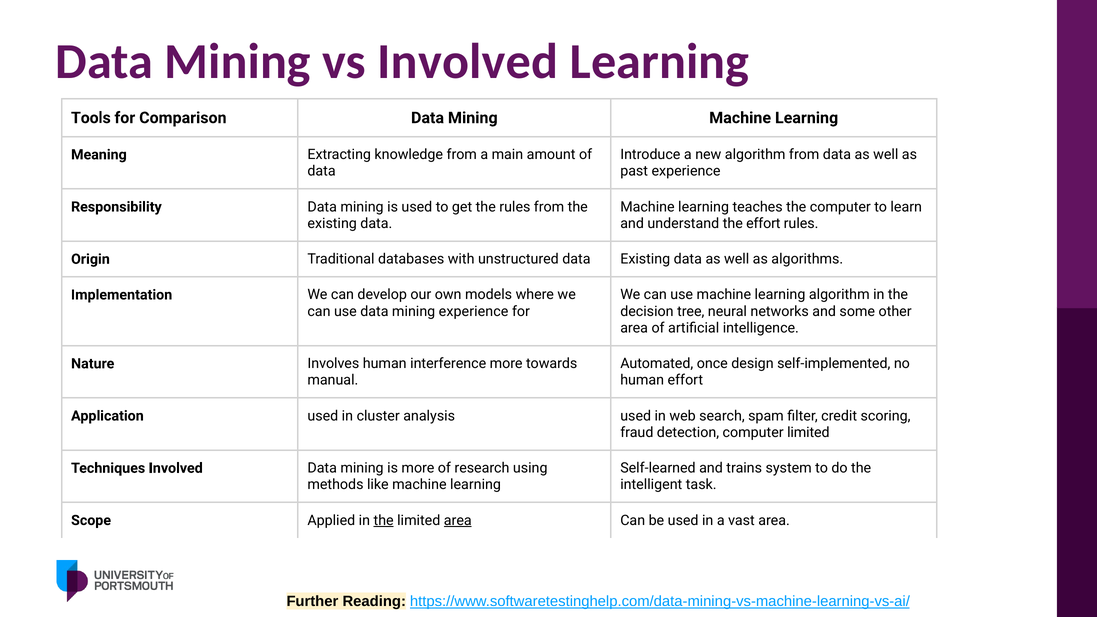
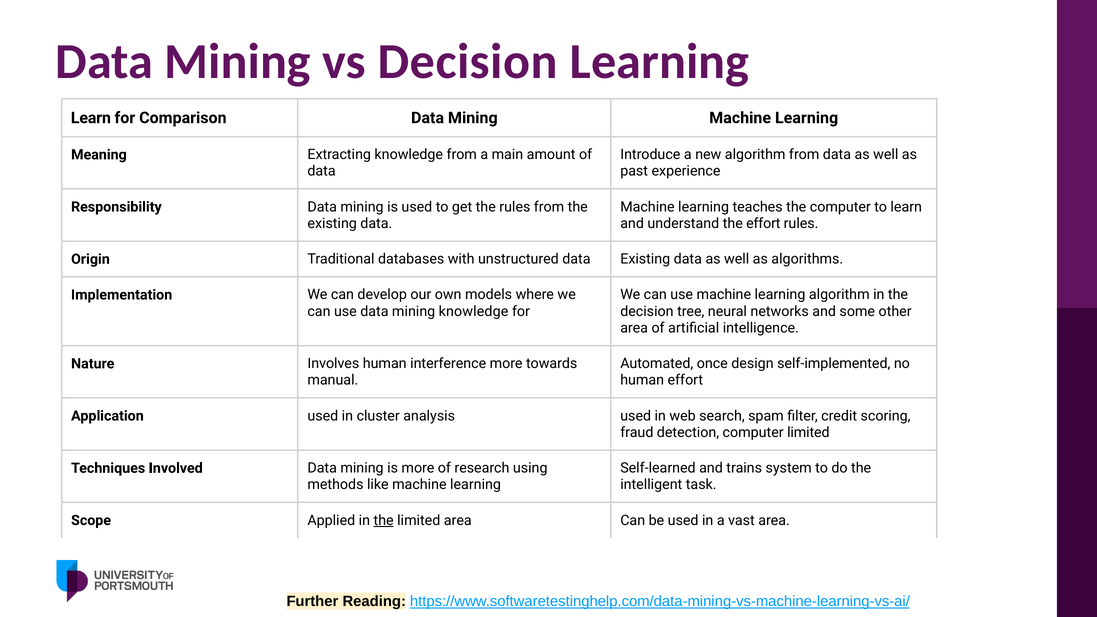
vs Involved: Involved -> Decision (468, 62)
Tools: Tools -> Learn (91, 118)
mining experience: experience -> knowledge (474, 311)
area underline: present -> none (458, 520)
